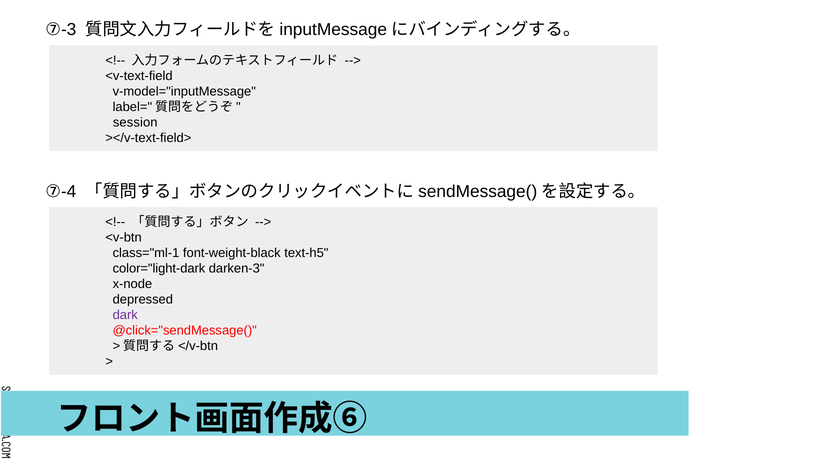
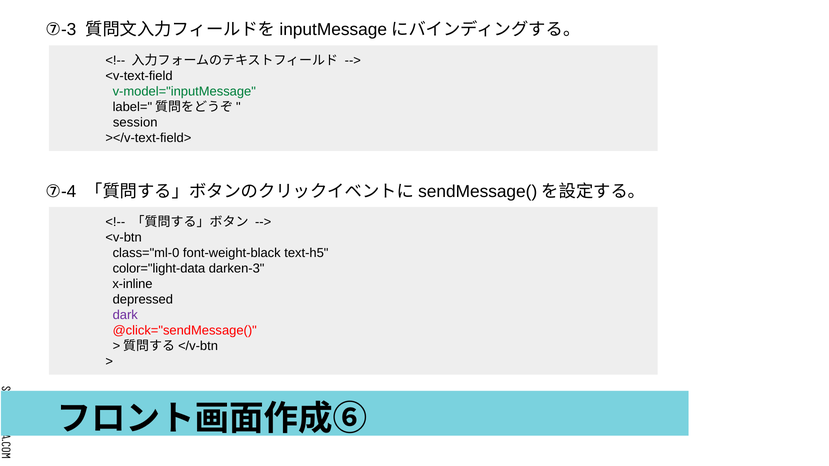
v-model="inputMessage colour: black -> green (184, 91)
class="ml-1: class="ml-1 -> class="ml-0 (146, 253)
color="light-dark: color="light-dark -> color="light-data (159, 269)
x-node: x-node -> x-inline (132, 284)
